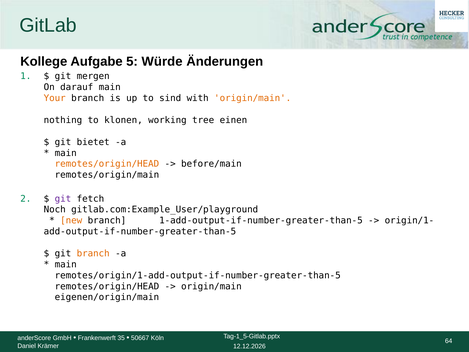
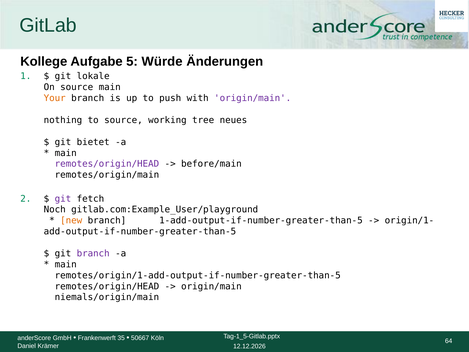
mergen: mergen -> lokale (93, 76)
On darauf: darauf -> source (77, 87)
sind: sind -> push (170, 98)
origin/main colour: orange -> purple (253, 98)
to klonen: klonen -> source (123, 120)
einen: einen -> neues (233, 120)
remotes/origin/HEAD colour: orange -> purple (107, 164)
branch colour: orange -> purple (93, 253)
eigenen/origin/main: eigenen/origin/main -> niemals/origin/main (107, 297)
